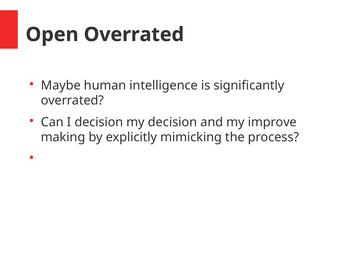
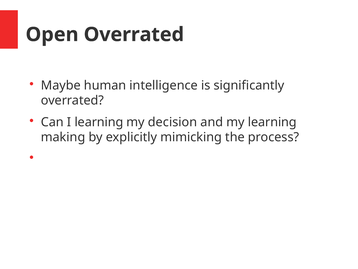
I decision: decision -> learning (99, 122)
my improve: improve -> learning (272, 122)
